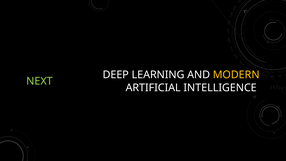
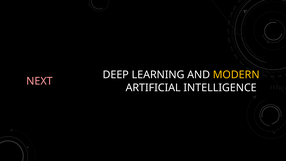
NEXT colour: light green -> pink (40, 81)
